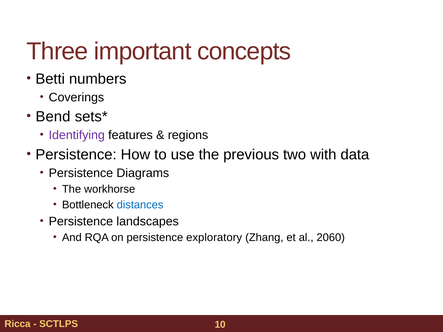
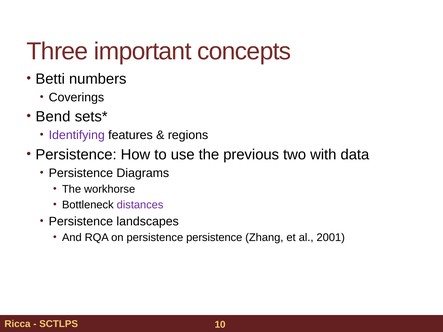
distances colour: blue -> purple (140, 205)
persistence exploratory: exploratory -> persistence (214, 238)
2060: 2060 -> 2001 (331, 238)
